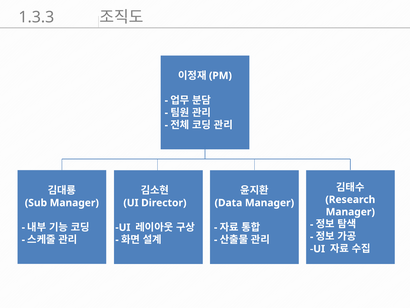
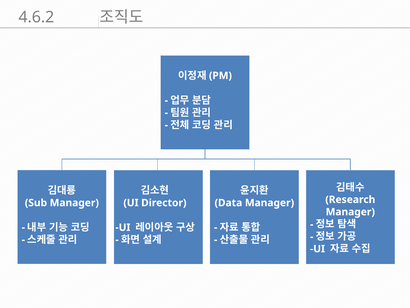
1.3.3: 1.3.3 -> 4.6.2 (36, 17)
